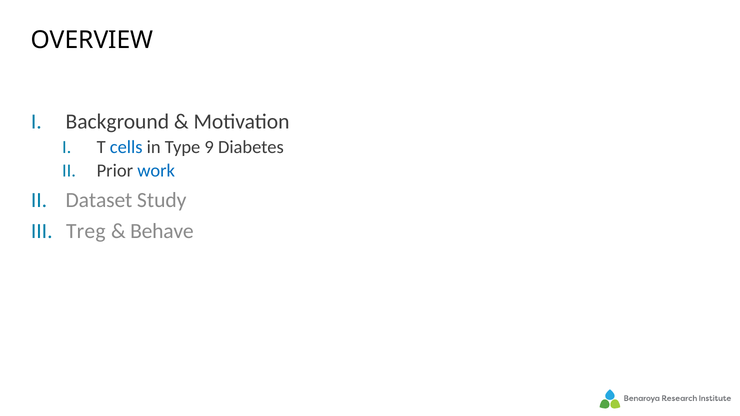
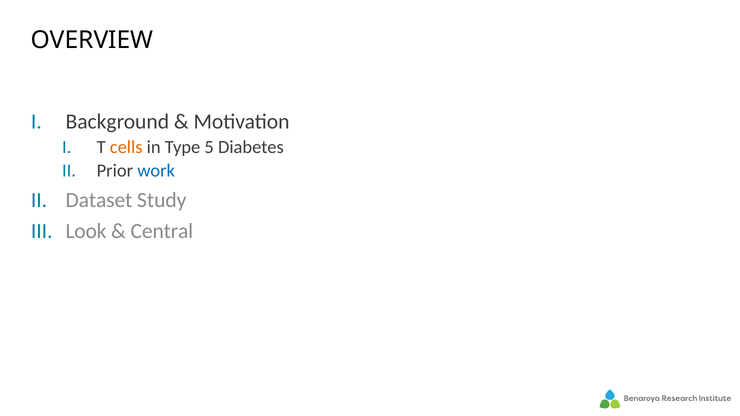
cells colour: blue -> orange (126, 147)
9: 9 -> 5 (209, 147)
Treg: Treg -> Look (86, 231)
Behave: Behave -> Central (162, 231)
